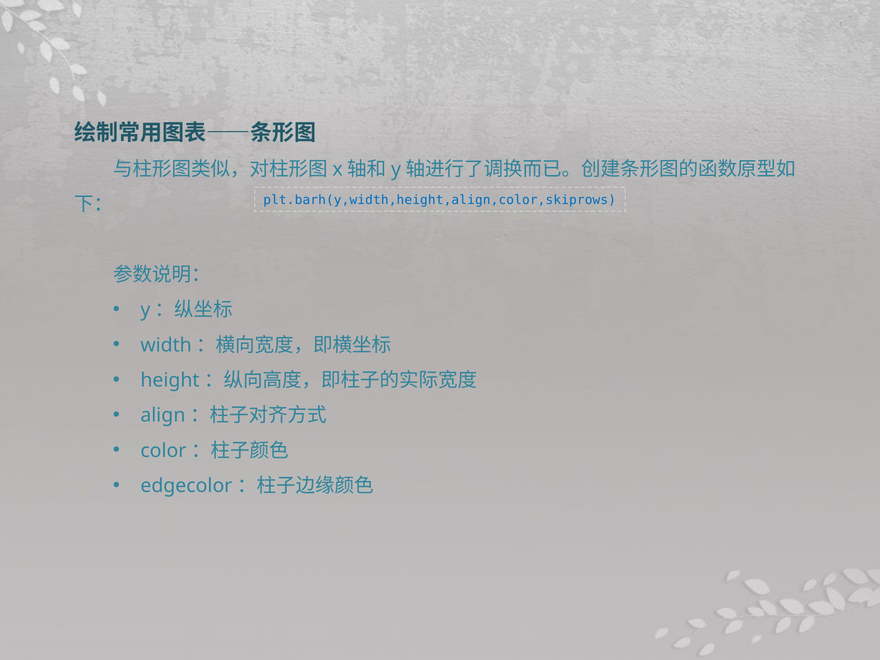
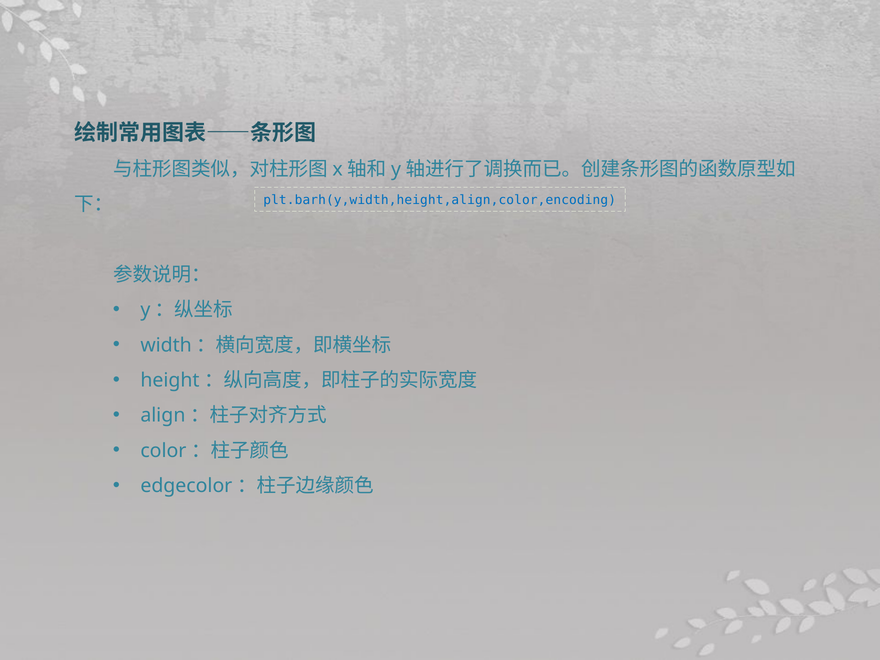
plt.barh(y,width,height,align,color,skiprows: plt.barh(y,width,height,align,color,skiprows -> plt.barh(y,width,height,align,color,encoding (440, 200)
